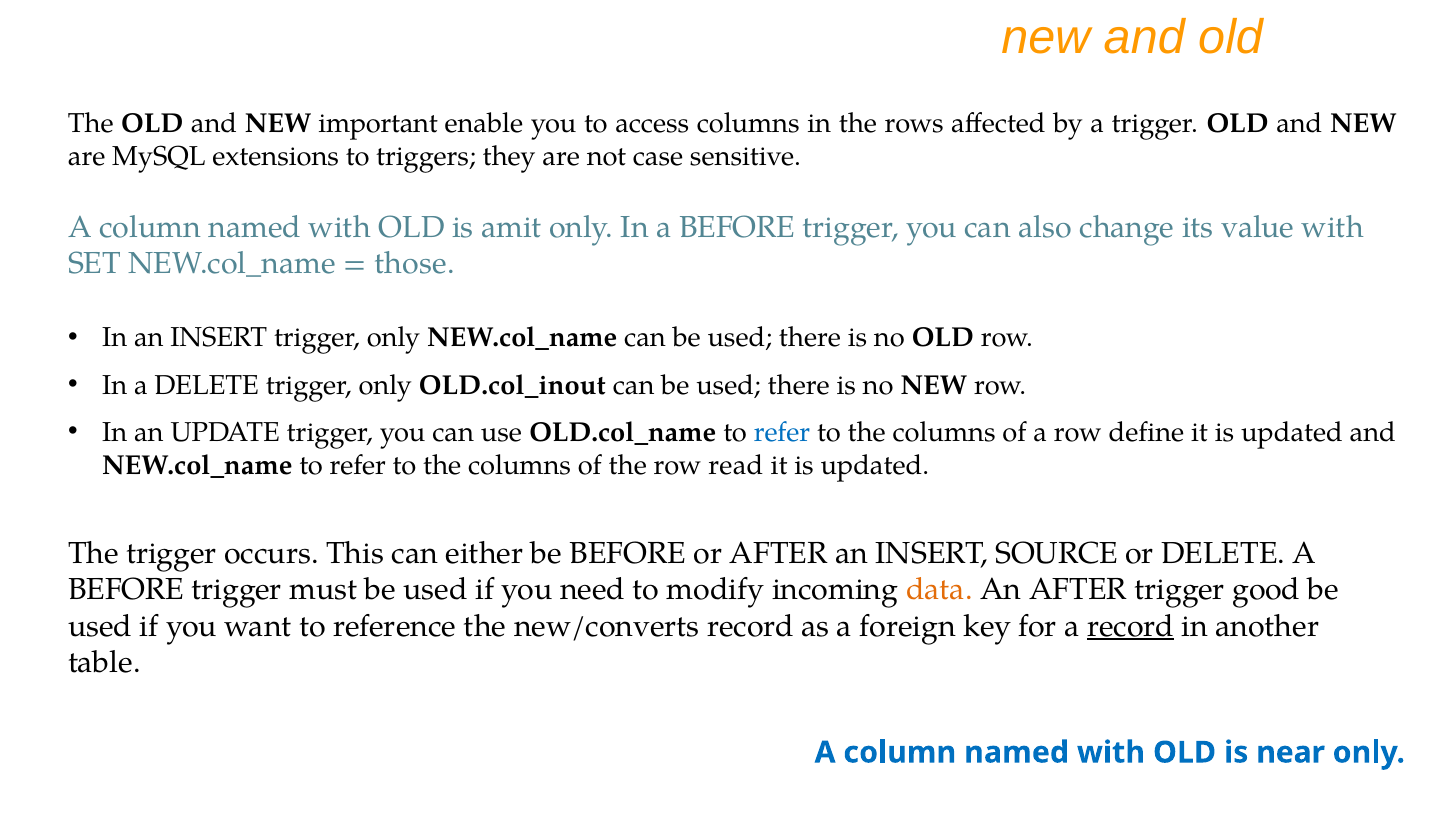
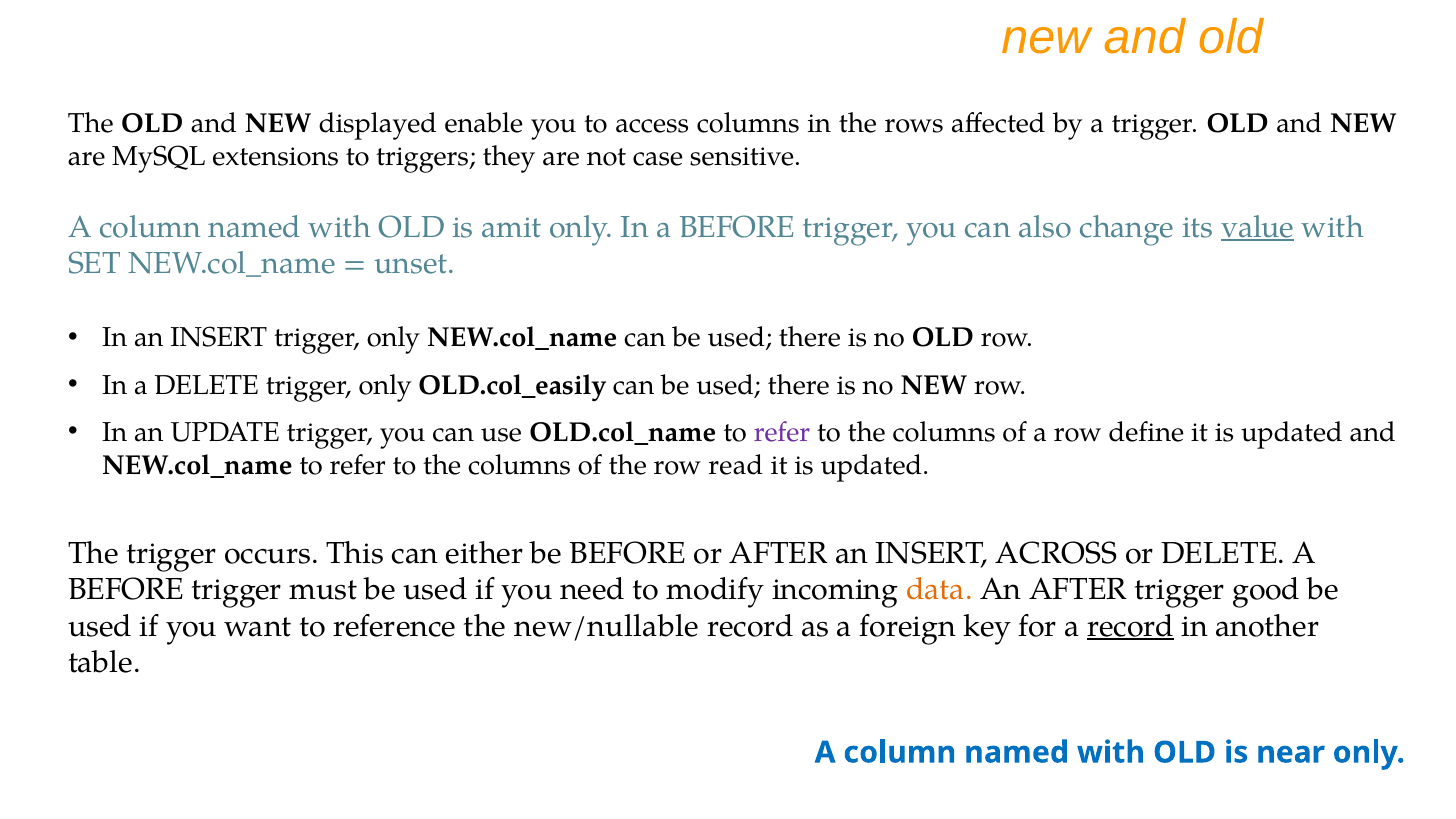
important: important -> displayed (378, 124)
value underline: none -> present (1258, 227)
those: those -> unset (415, 264)
OLD.col_inout: OLD.col_inout -> OLD.col_easily (513, 385)
refer colour: blue -> purple (782, 432)
SOURCE: SOURCE -> ACROSS (1057, 553)
new/converts: new/converts -> new/nullable (607, 626)
